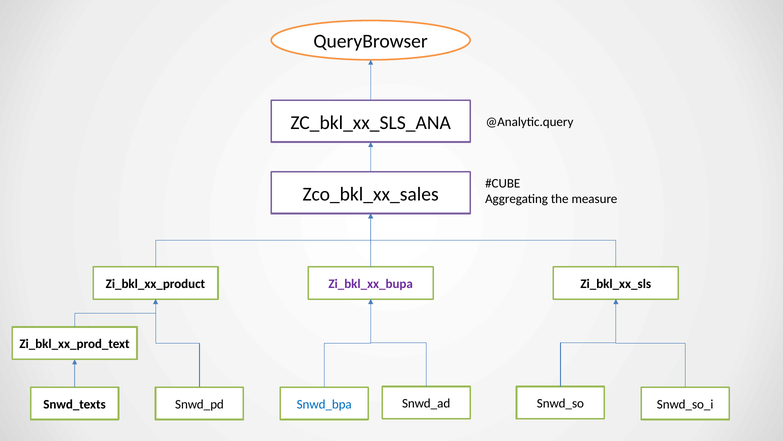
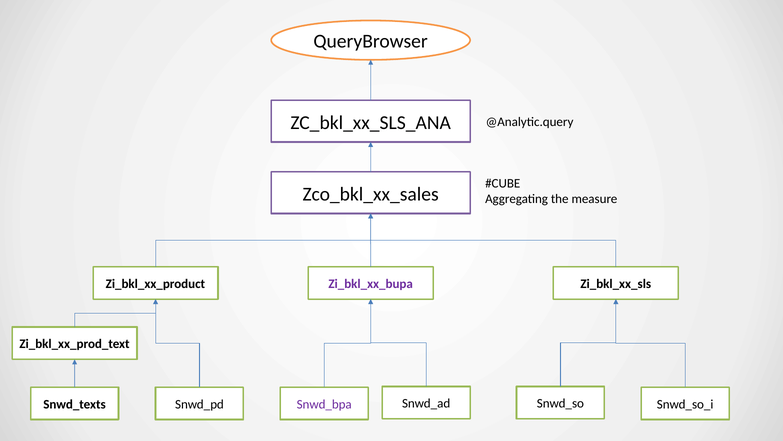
Snwd_bpa colour: blue -> purple (324, 404)
